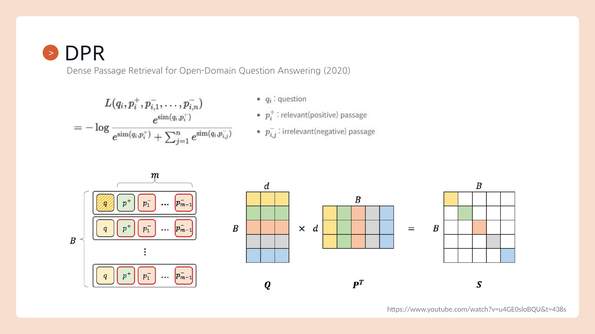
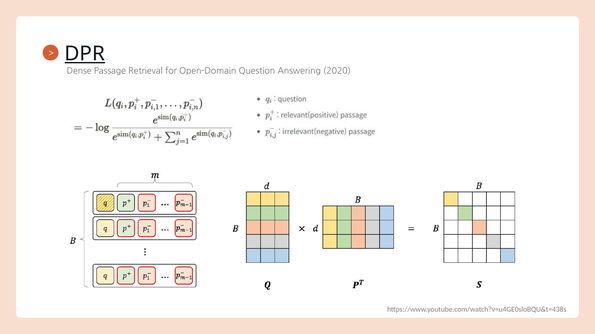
DPR underline: none -> present (85, 54)
